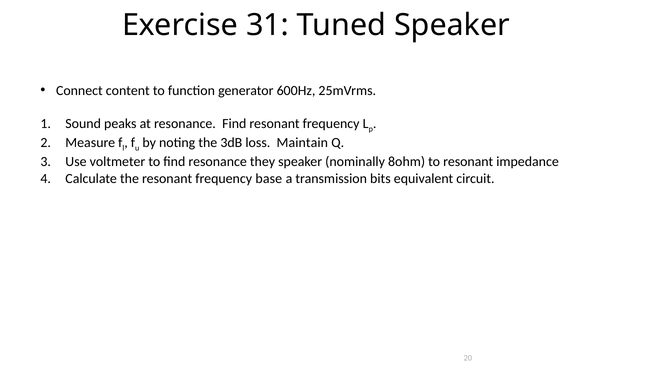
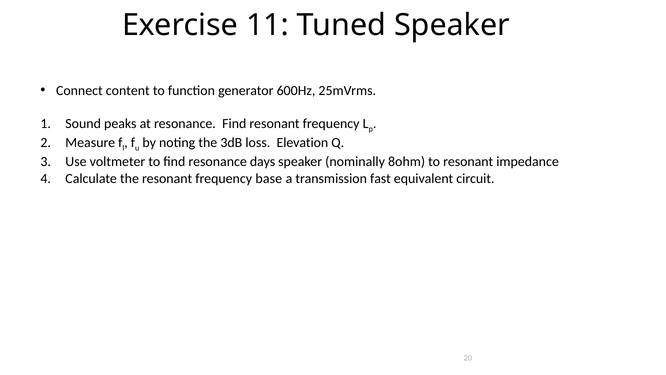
31: 31 -> 11 (268, 25)
Maintain: Maintain -> Elevation (302, 143)
they: they -> days (263, 162)
bits: bits -> fast (380, 178)
